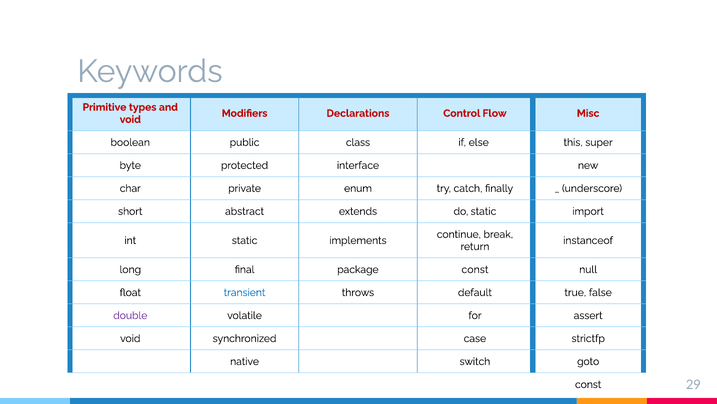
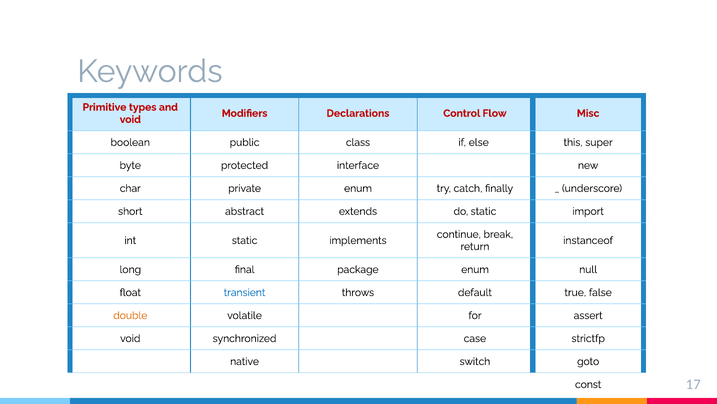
package const: const -> enum (475, 269)
double colour: purple -> orange (130, 315)
29: 29 -> 17 (693, 384)
